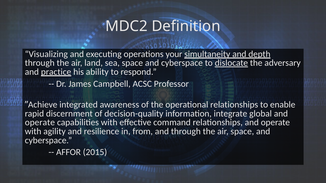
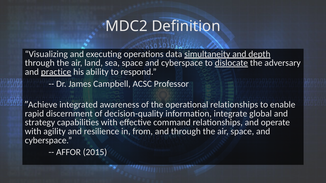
your: your -> data (174, 54)
operate: operate -> strategy (40, 123)
